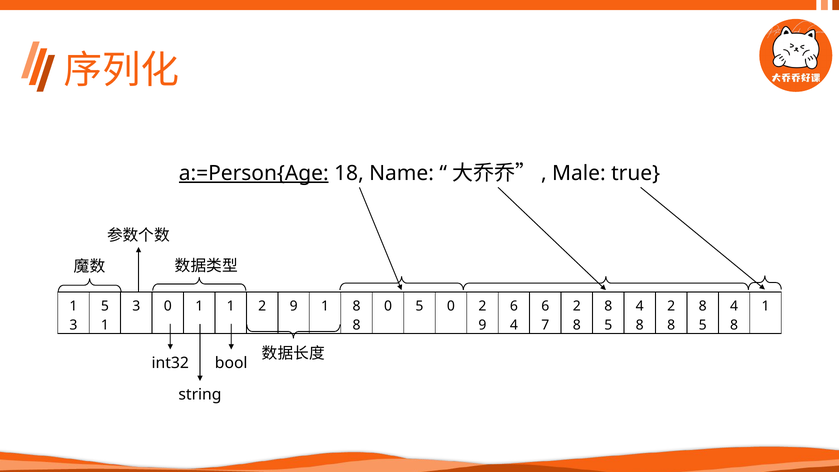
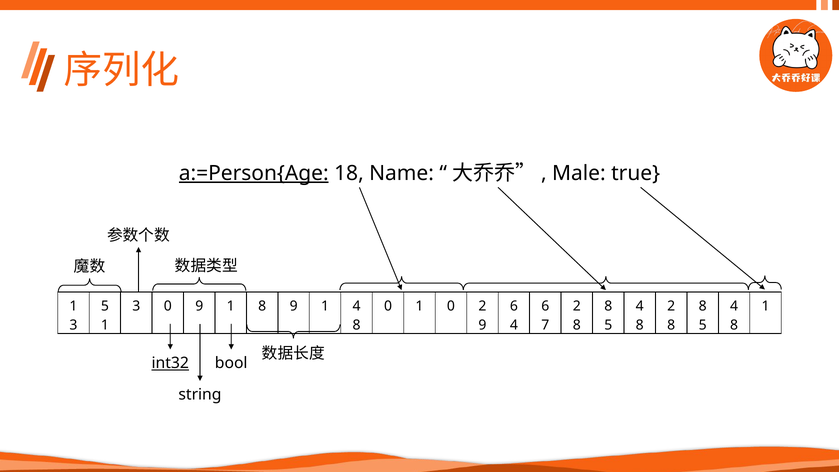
0 1: 1 -> 9 (199, 306)
1 2: 2 -> 8 (262, 306)
1 8: 8 -> 4 (357, 306)
0 5: 5 -> 1 (419, 306)
int32 underline: none -> present (170, 363)
